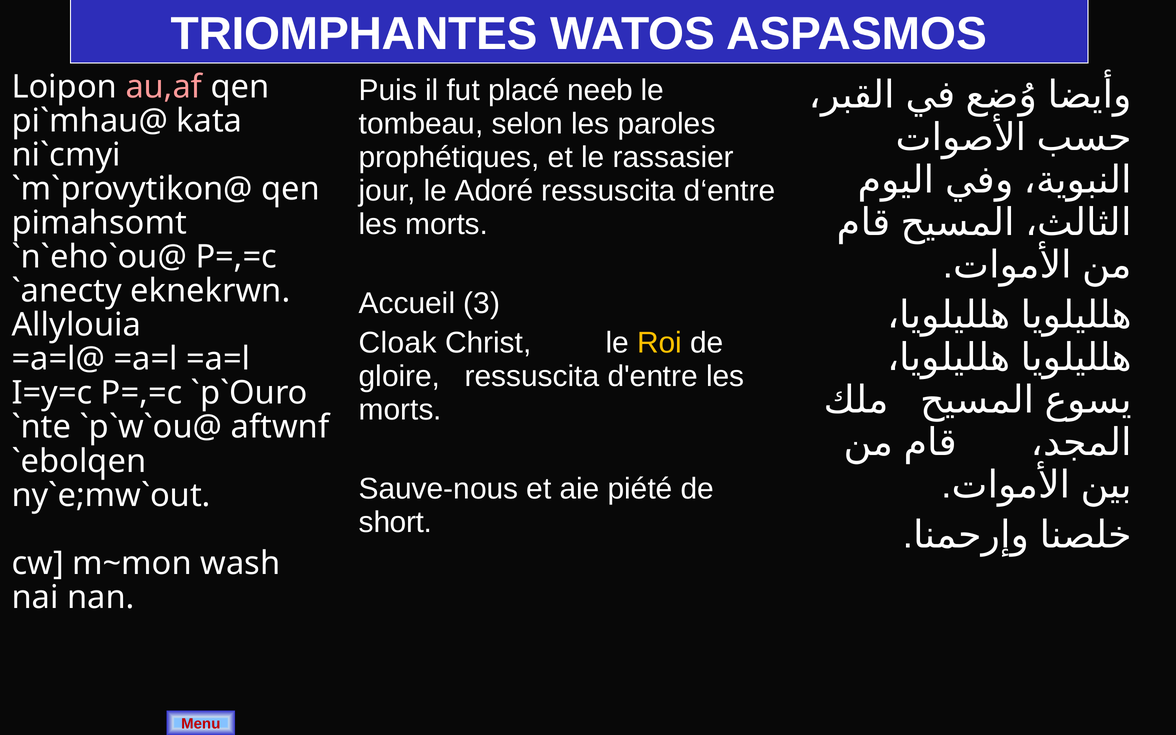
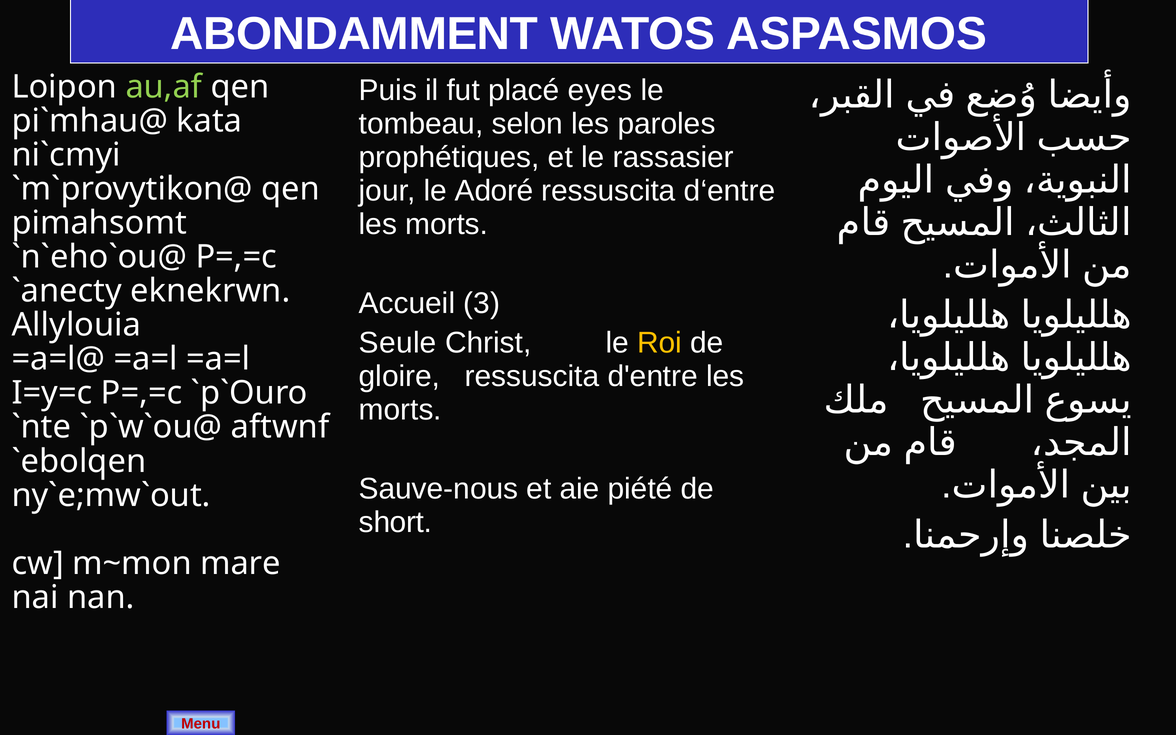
TRIOMPHANTES: TRIOMPHANTES -> ABONDAMMENT (354, 34)
neeb: neeb -> eyes (600, 91)
au,af colour: pink -> light green (164, 87)
Cloak: Cloak -> Seule (398, 343)
wash: wash -> mare (240, 563)
